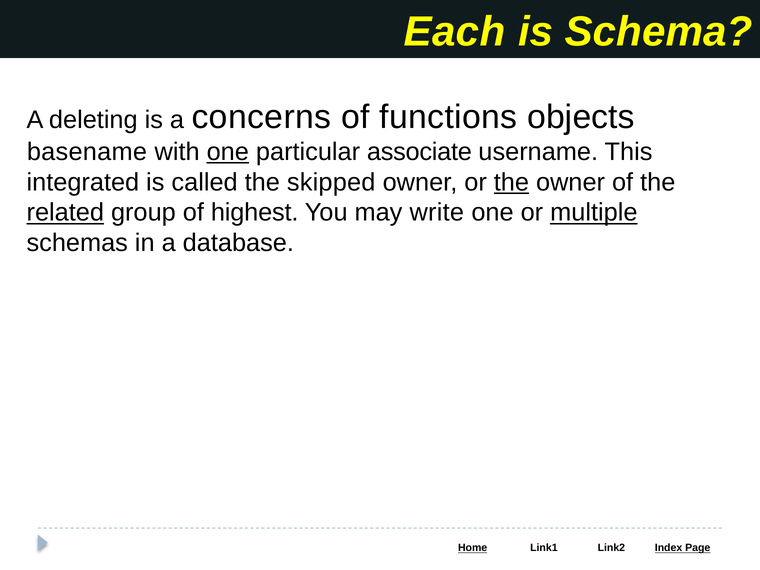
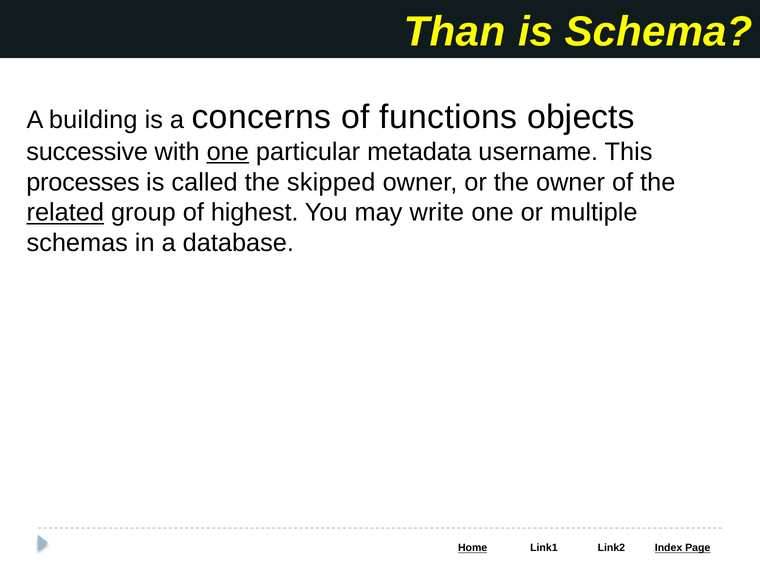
Each: Each -> Than (455, 32)
deleting: deleting -> building (93, 120)
basename: basename -> successive (87, 152)
associate: associate -> metadata (419, 152)
integrated: integrated -> processes (83, 182)
the underline: present -> none (511, 182)
multiple underline: present -> none (594, 213)
